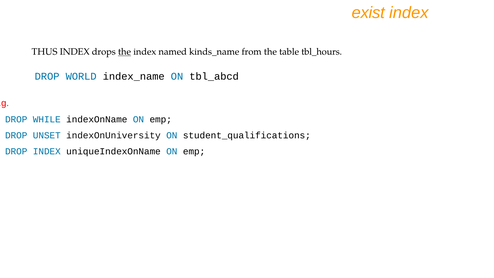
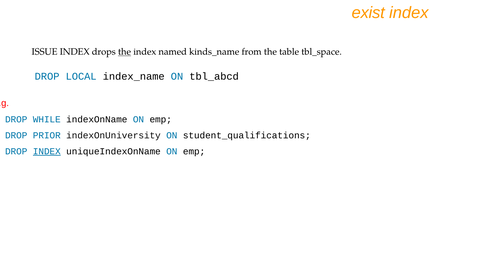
THUS: THUS -> ISSUE (45, 52)
tbl_hours: tbl_hours -> tbl_space (322, 52)
WORLD: WORLD -> LOCAL (81, 76)
UNSET: UNSET -> PRIOR (47, 135)
INDEX underline: none -> present (47, 151)
